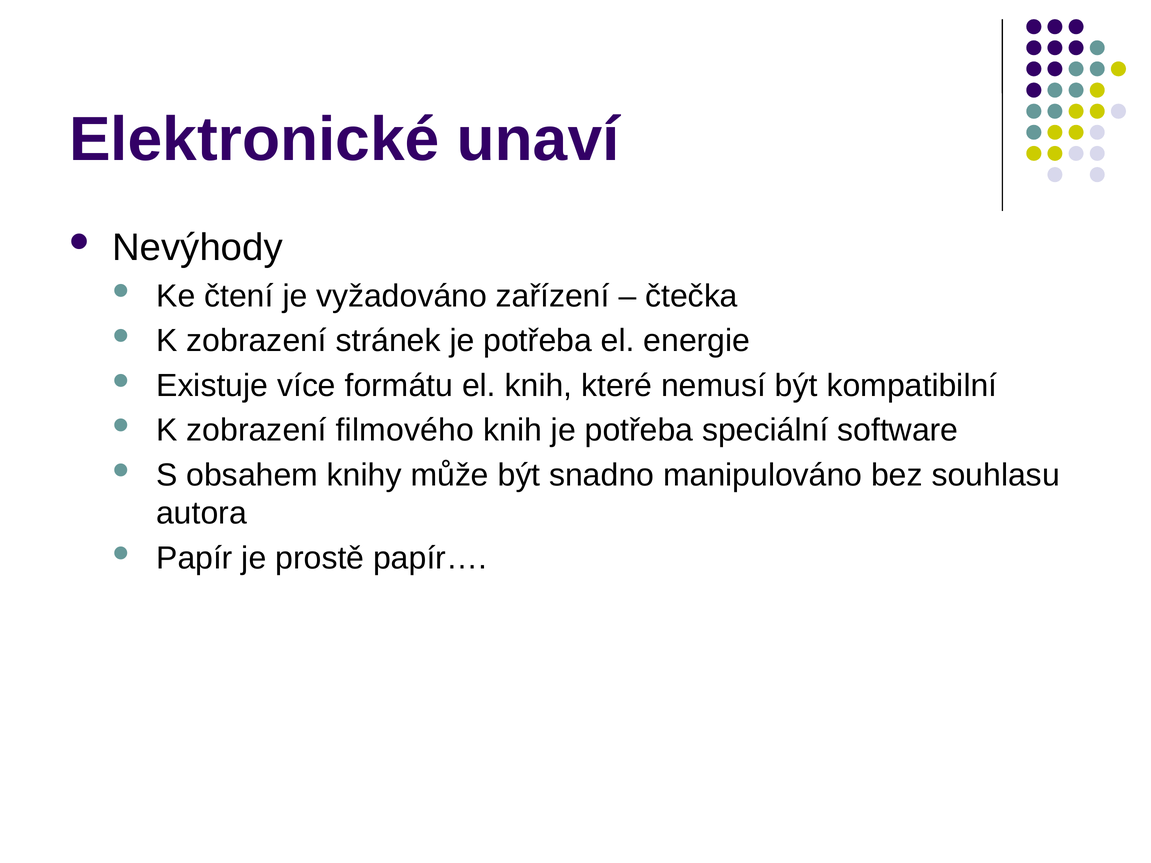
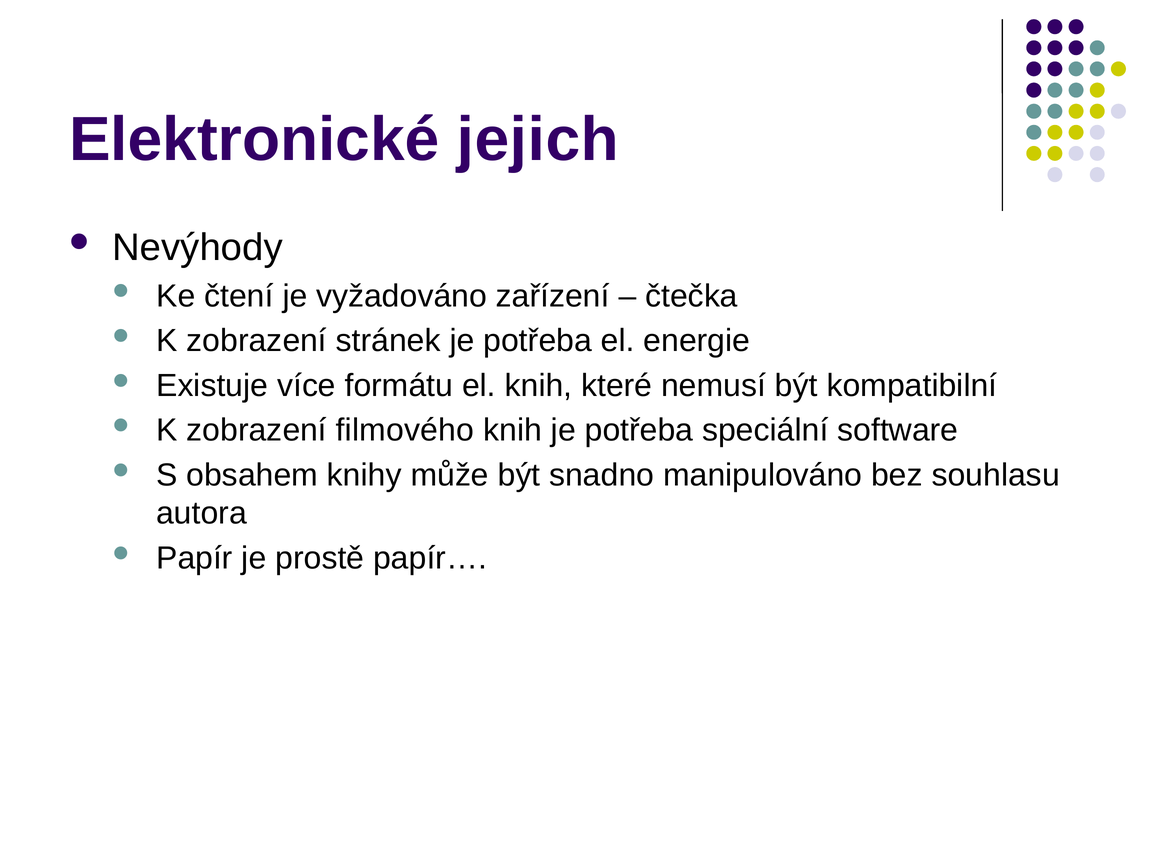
unaví: unaví -> jejich (538, 140)
